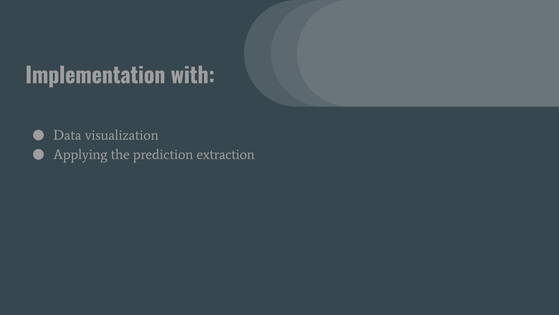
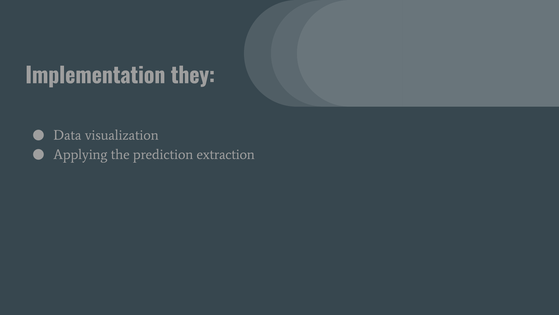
with: with -> they (193, 76)
